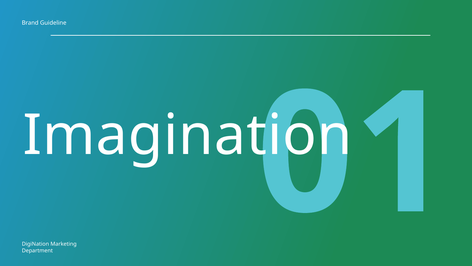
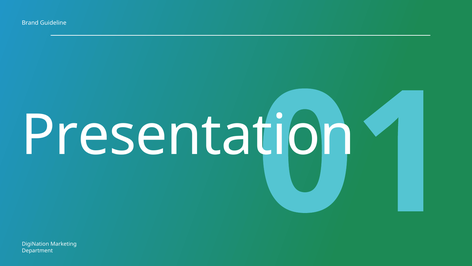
Imagination: Imagination -> Presentation (188, 135)
